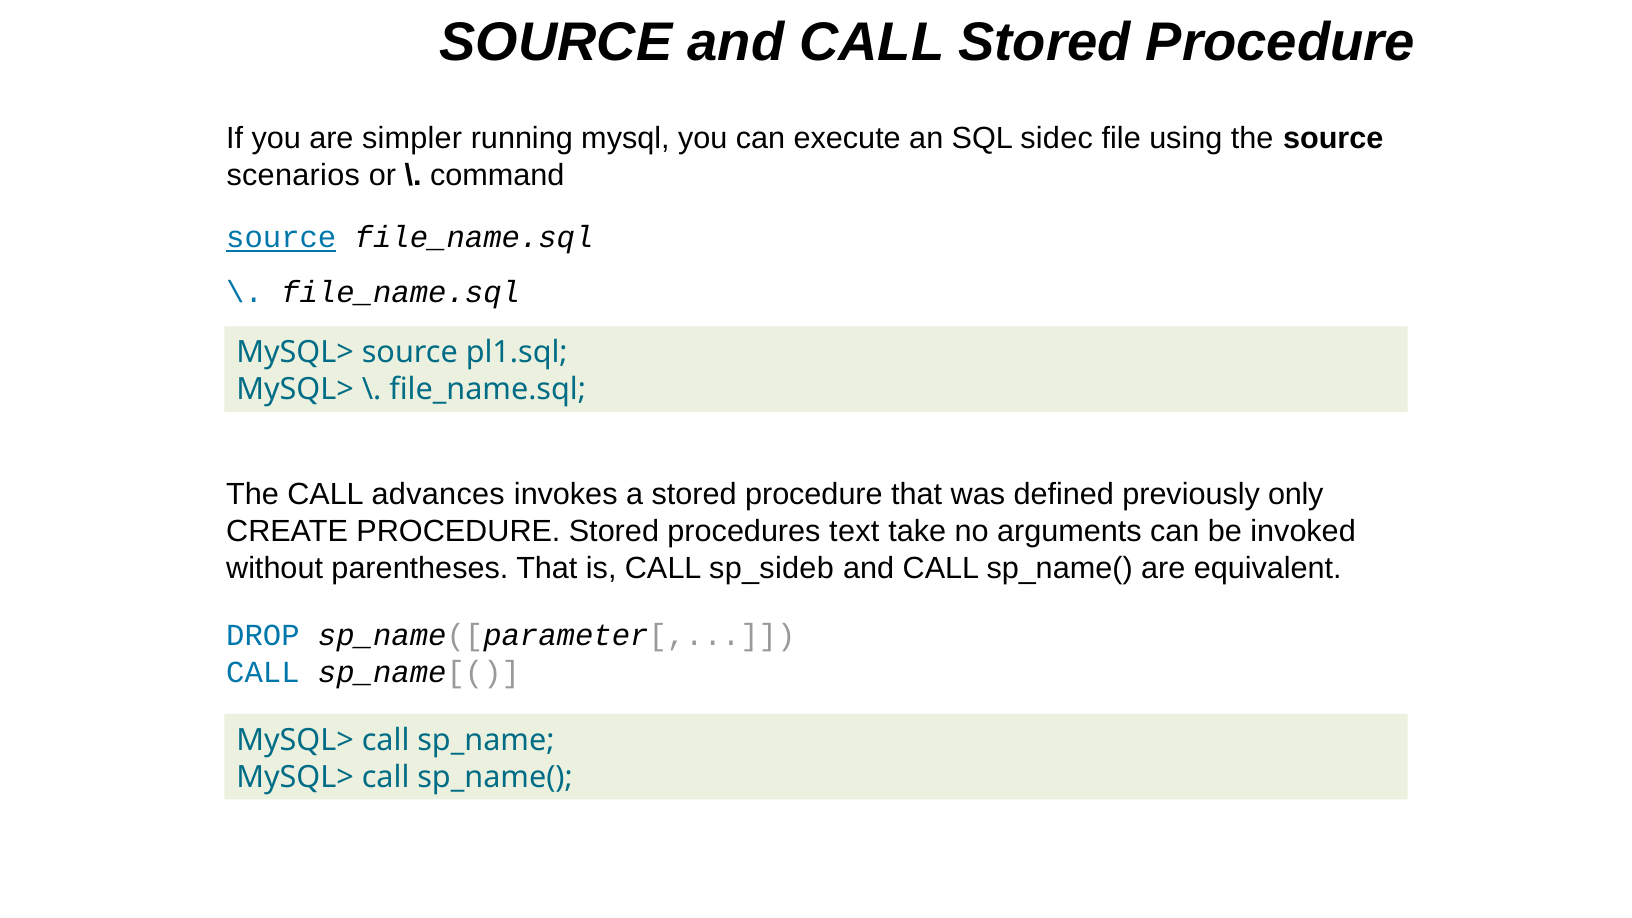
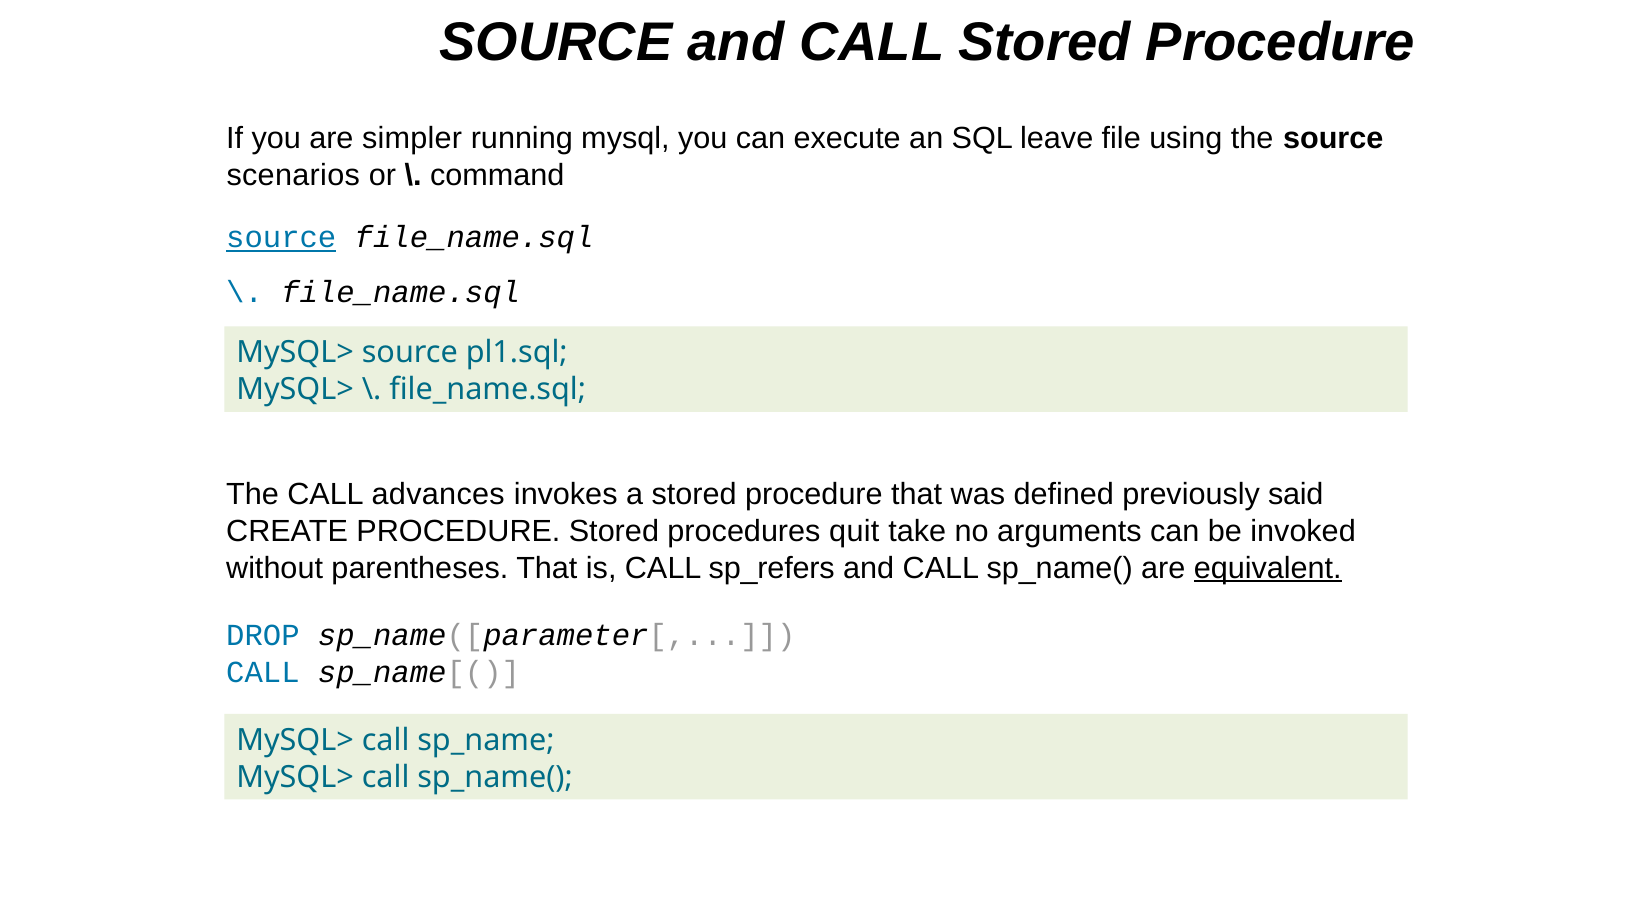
sidec: sidec -> leave (1057, 139)
only: only -> said (1296, 495)
text: text -> quit (854, 531)
sp_sideb: sp_sideb -> sp_refers (772, 568)
equivalent underline: none -> present (1268, 568)
